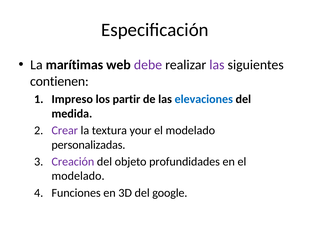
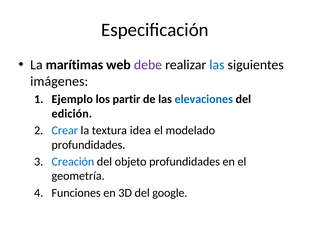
las colour: purple -> blue (217, 65)
contienen: contienen -> imágenes (59, 82)
Impreso: Impreso -> Ejemplo (72, 99)
medida: medida -> edición (72, 114)
Crear colour: purple -> blue (65, 131)
your: your -> idea (140, 131)
personalizadas: personalizadas -> profundidades (88, 145)
Creación colour: purple -> blue (73, 162)
modelado: modelado -> geometría (78, 176)
